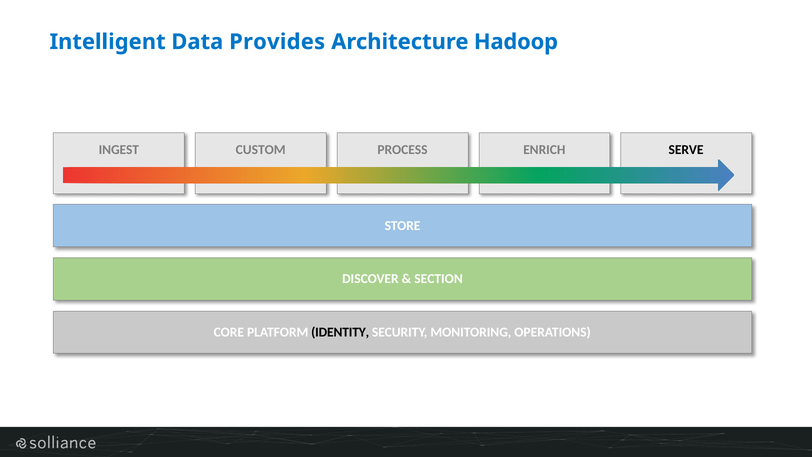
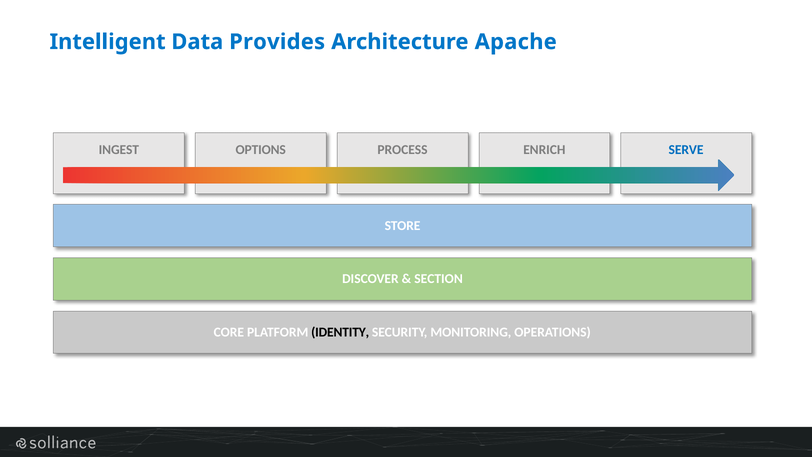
Hadoop: Hadoop -> Apache (516, 42)
CUSTOM: CUSTOM -> OPTIONS (261, 150)
SERVE colour: black -> blue (686, 150)
